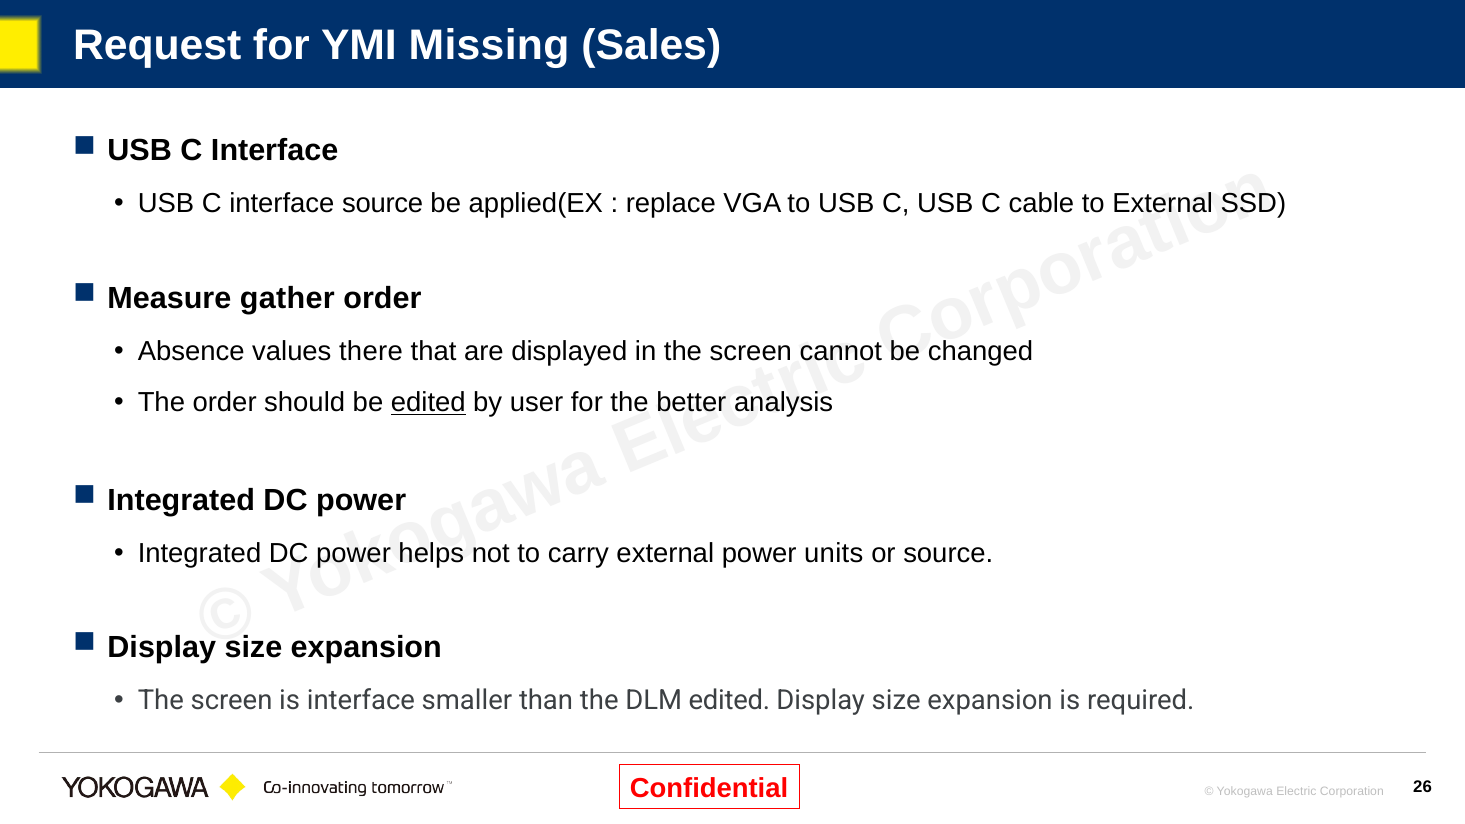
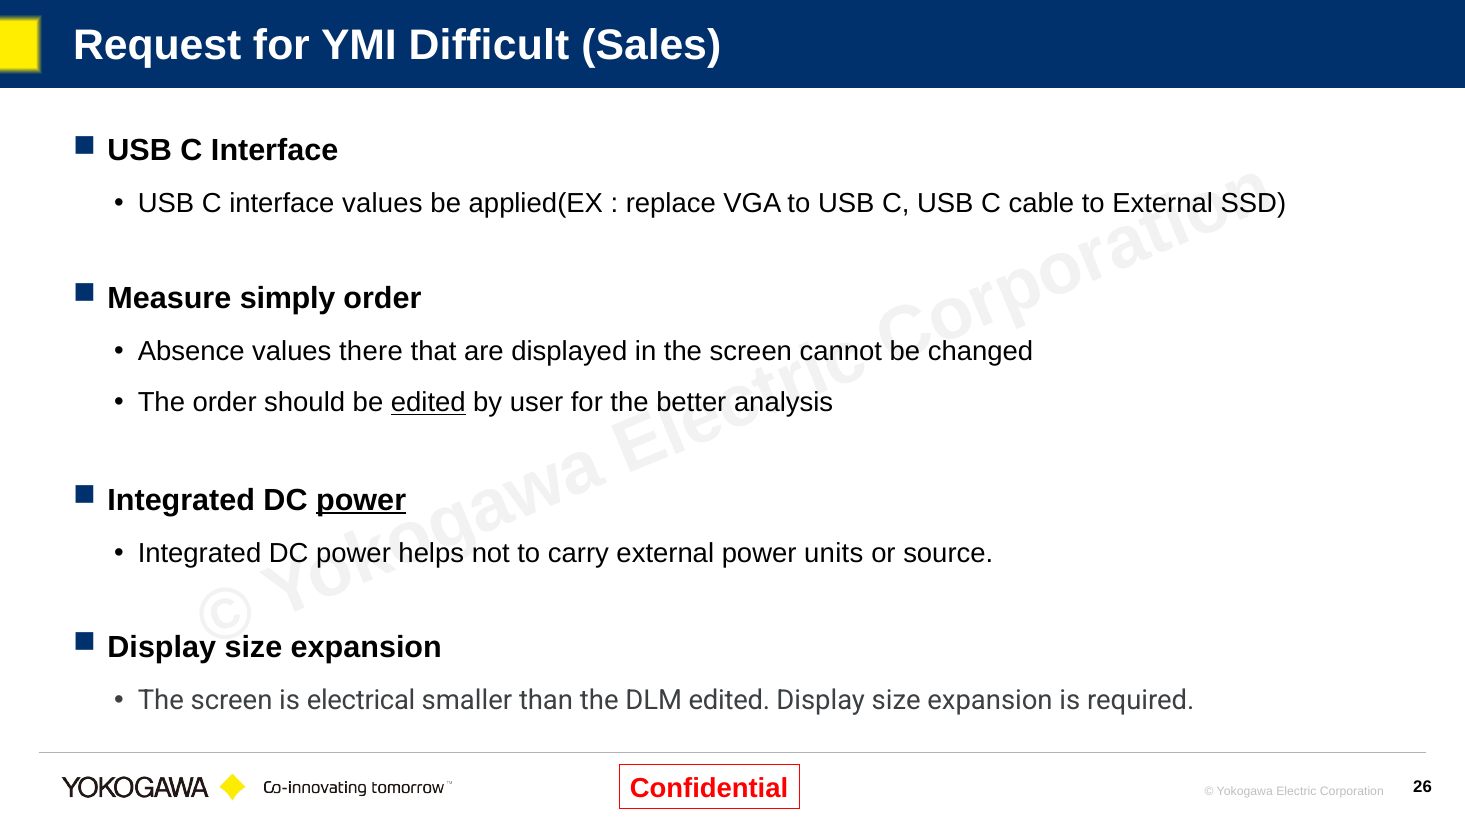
Missing: Missing -> Difficult (489, 46)
interface source: source -> values (382, 204)
gather: gather -> simply (288, 298)
power underline: none -> present (361, 500)
is interface: interface -> electrical (361, 701)
